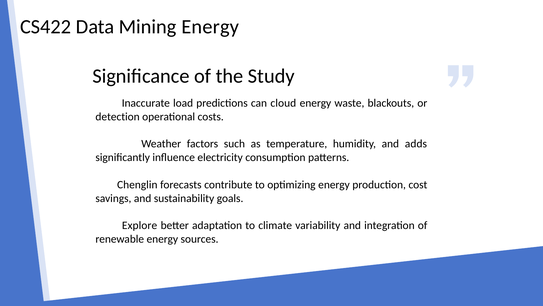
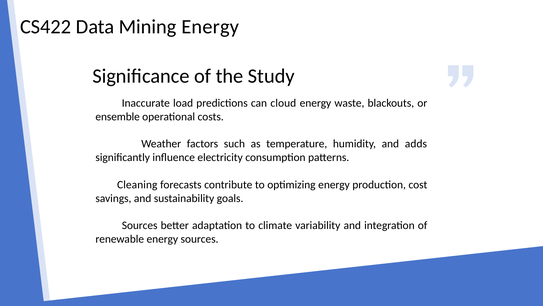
detection: detection -> ensemble (118, 116)
Chenglin: Chenglin -> Cleaning (137, 184)
Explore: Explore -> Sources (140, 225)
